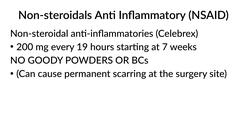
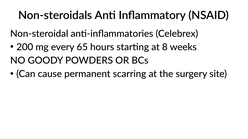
19: 19 -> 65 (82, 47)
7: 7 -> 8 (165, 47)
